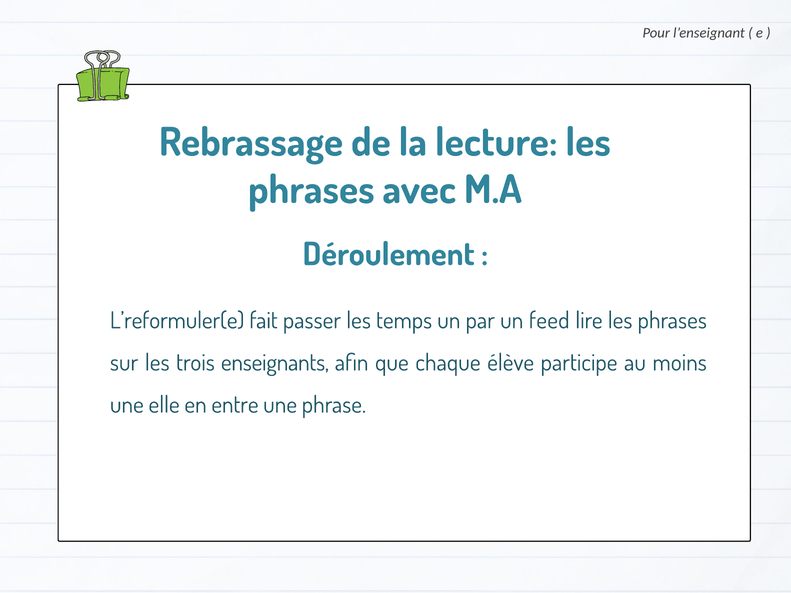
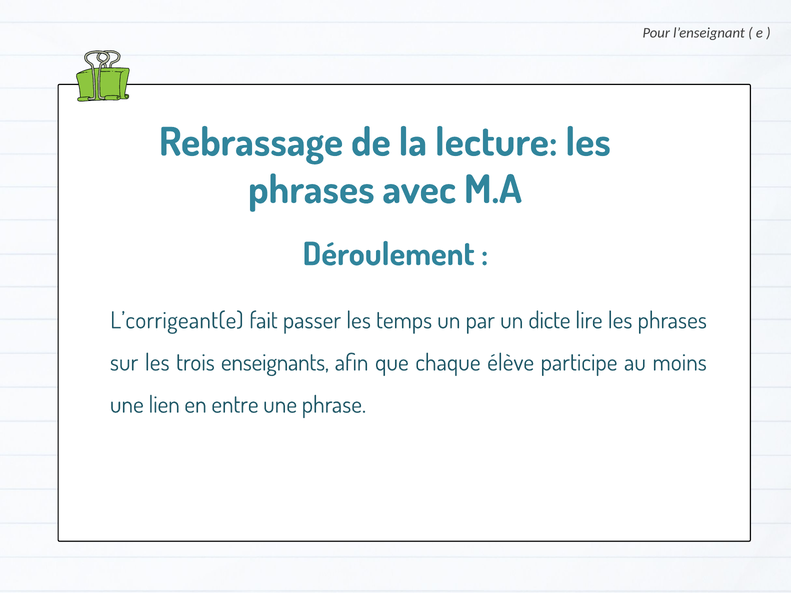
L’reformuler(e: L’reformuler(e -> L’corrigeant(e (177, 321)
feed: feed -> dicte (549, 321)
elle: elle -> lien (164, 405)
